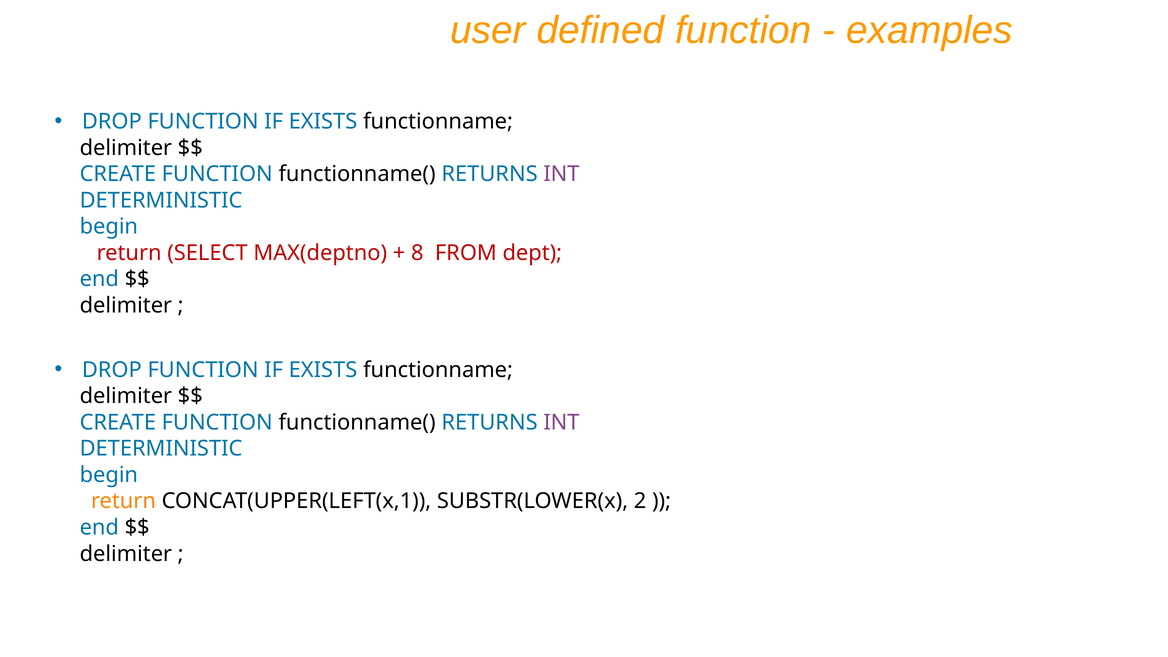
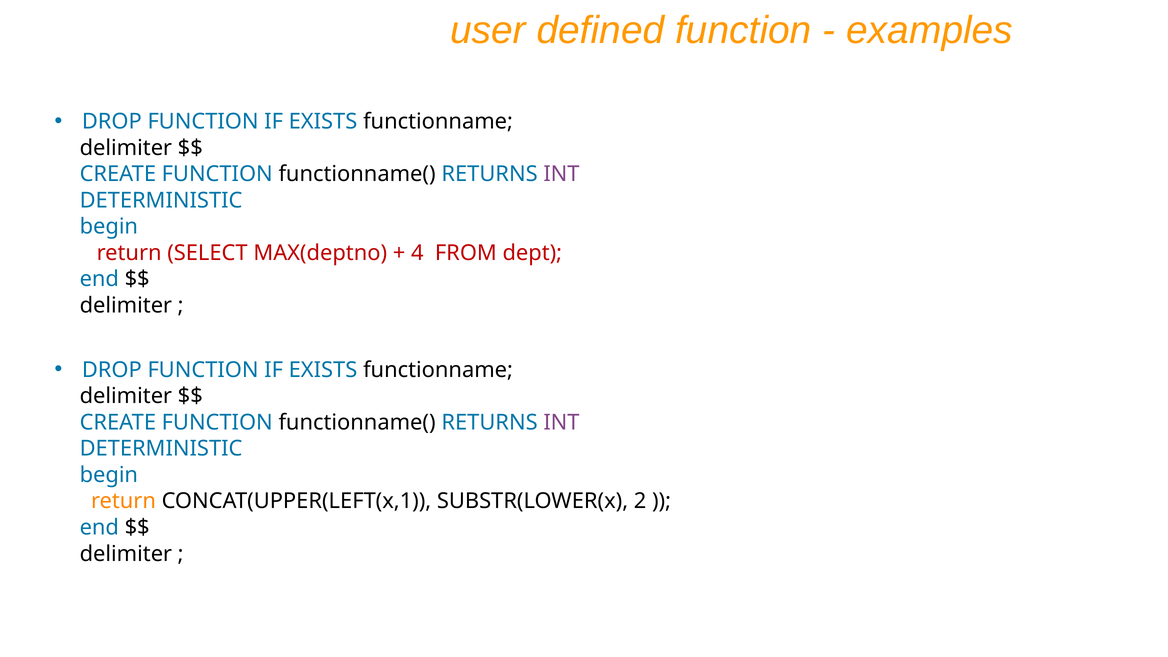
8: 8 -> 4 (417, 253)
